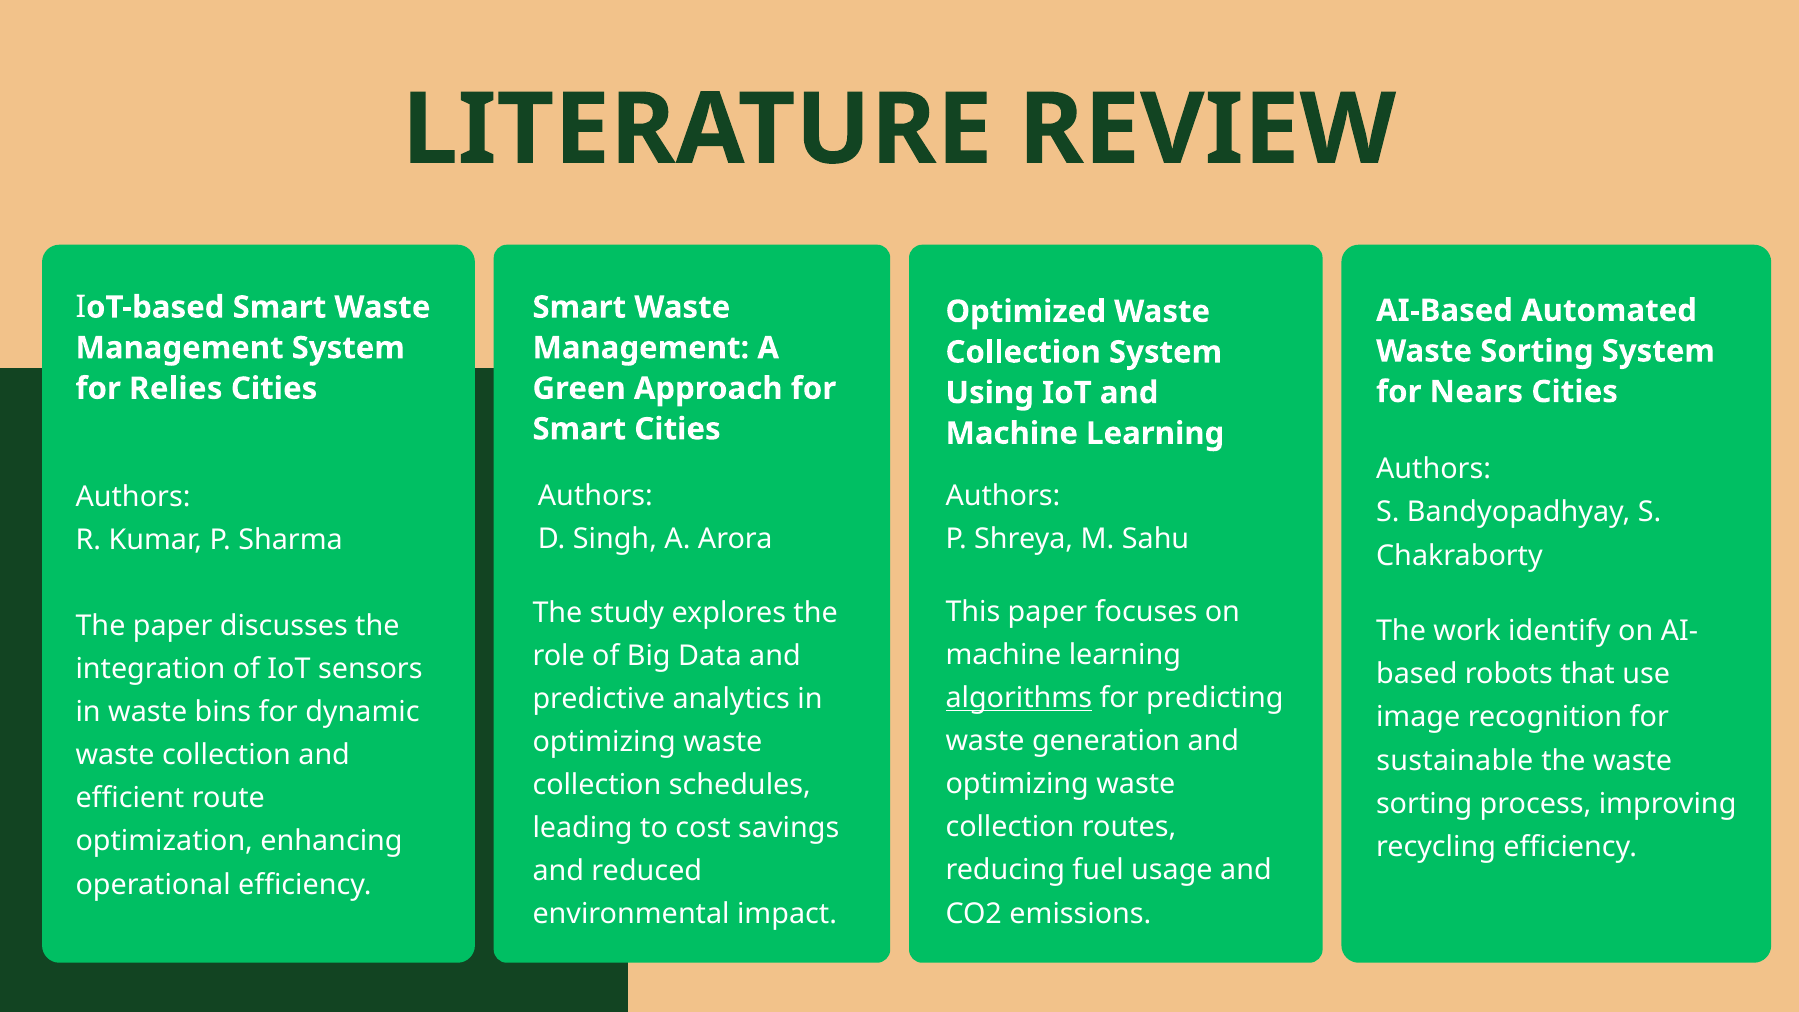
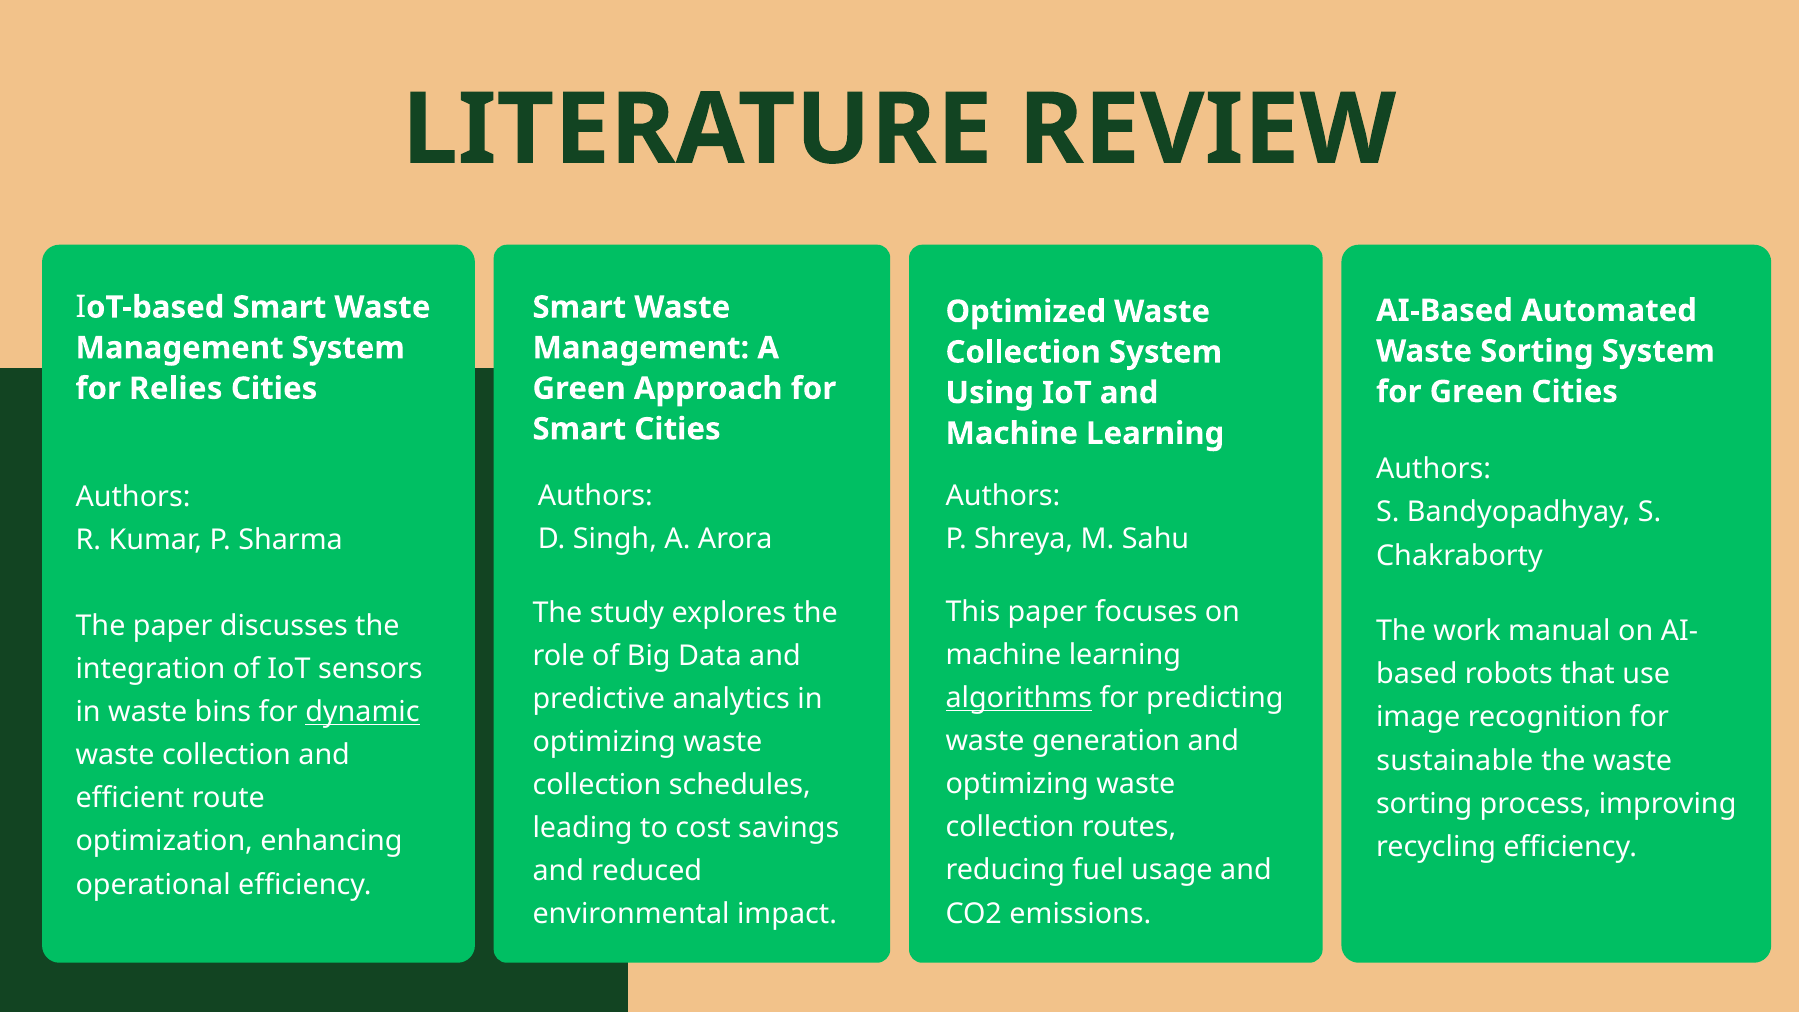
for Nears: Nears -> Green (1477, 392)
identify: identify -> manual (1559, 631)
dynamic underline: none -> present (362, 712)
